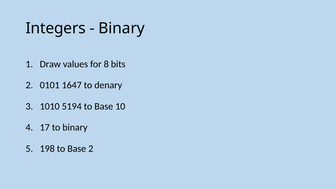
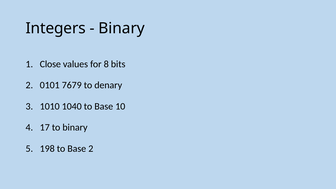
Draw: Draw -> Close (50, 64)
1647: 1647 -> 7679 (72, 85)
5194: 5194 -> 1040 (72, 106)
